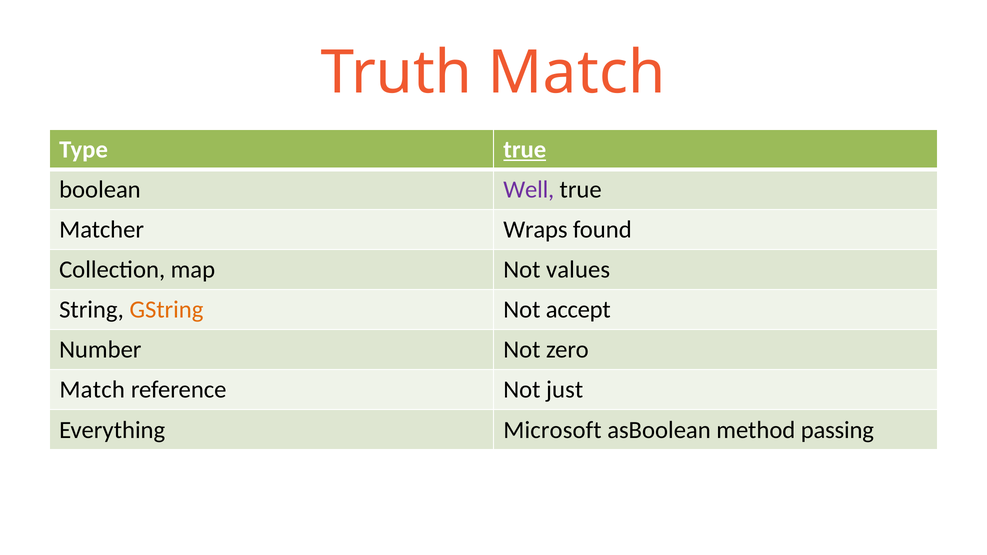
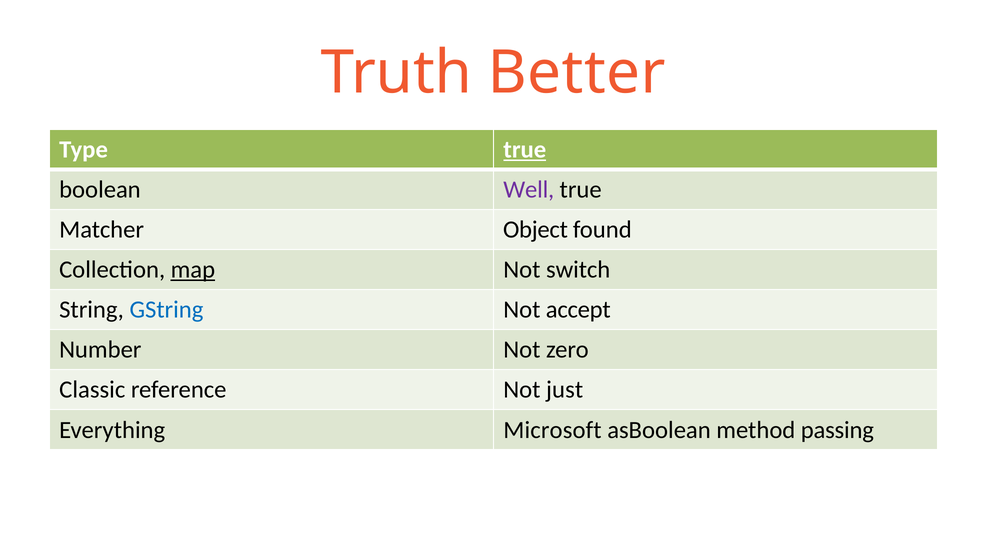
Truth Match: Match -> Better (577, 73)
Wraps: Wraps -> Object (535, 230)
map underline: none -> present (193, 270)
values: values -> switch (578, 270)
GString colour: orange -> blue (166, 310)
Match: Match -> Classic (92, 390)
